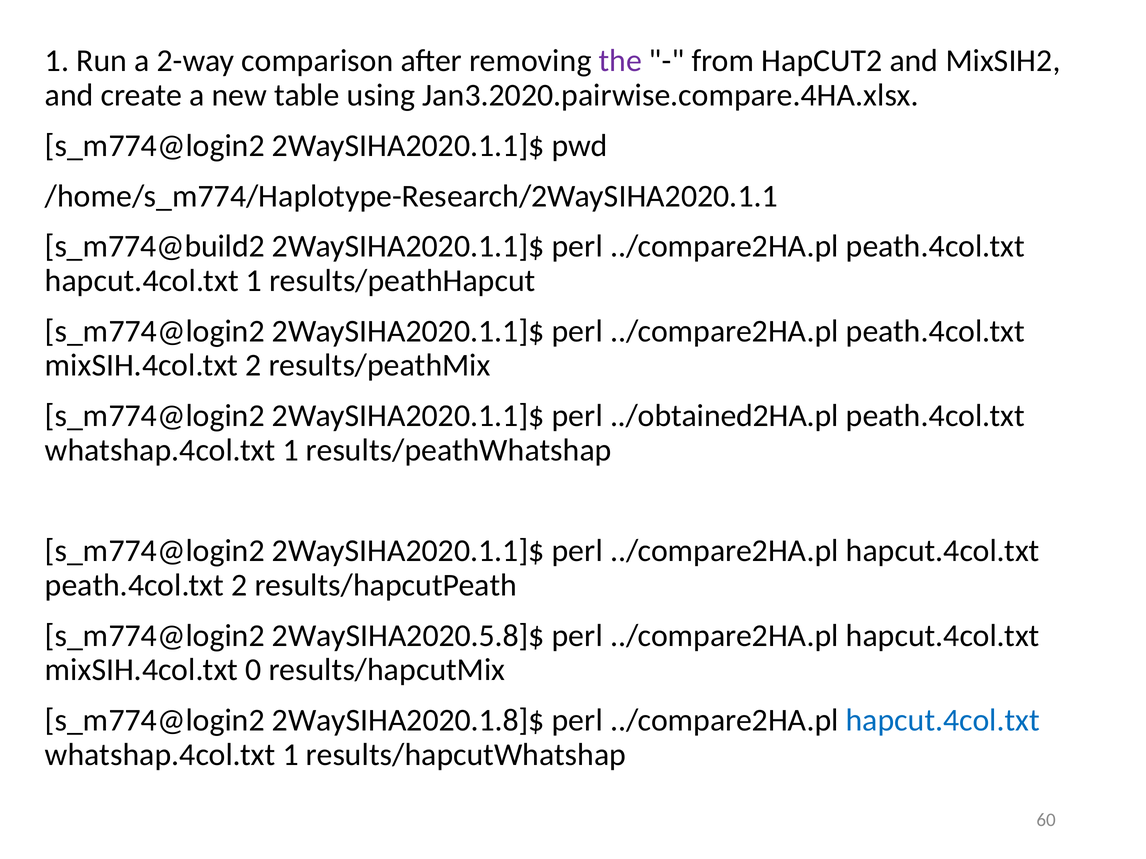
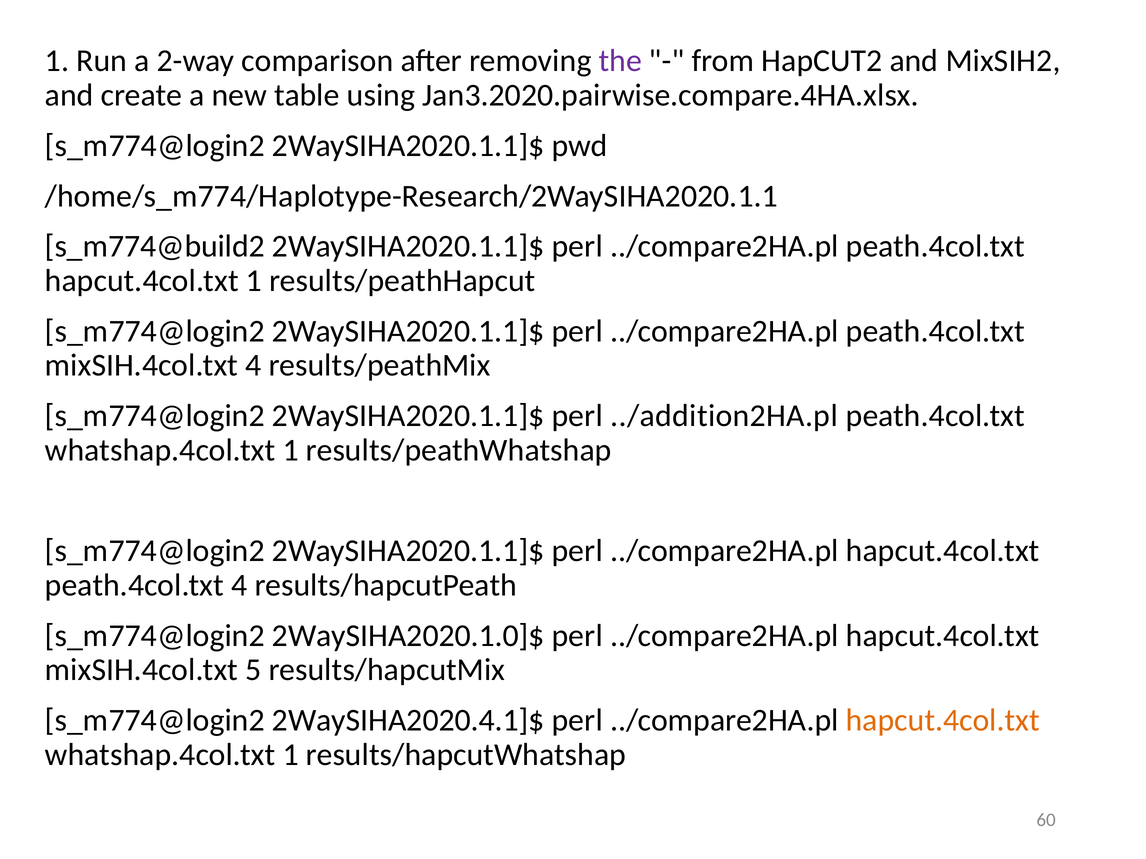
mixSIH.4col.txt 2: 2 -> 4 (253, 366)
../obtained2HA.pl: ../obtained2HA.pl -> ../addition2HA.pl (724, 416)
peath.4col.txt 2: 2 -> 4 (239, 586)
2WaySIHA2020.5.8]$: 2WaySIHA2020.5.8]$ -> 2WaySIHA2020.1.0]$ (408, 636)
0: 0 -> 5 (253, 670)
2WaySIHA2020.1.8]$: 2WaySIHA2020.1.8]$ -> 2WaySIHA2020.4.1]$ (408, 721)
hapcut.4col.txt colour: blue -> orange (943, 721)
